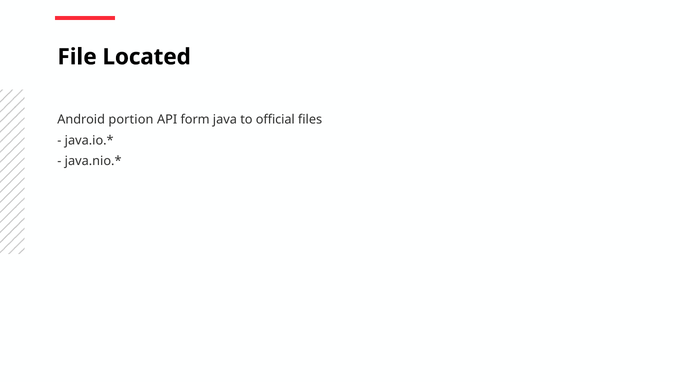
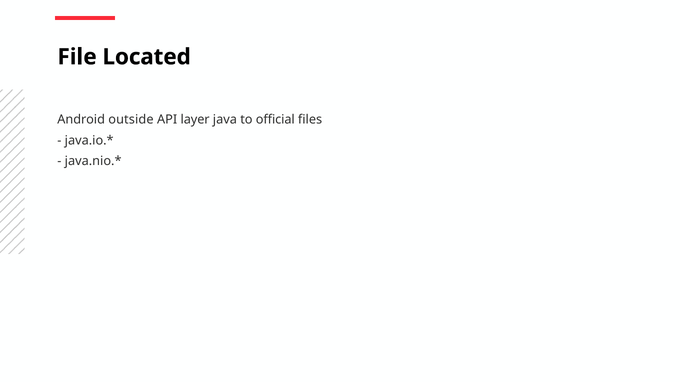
portion: portion -> outside (131, 120)
form: form -> layer (195, 120)
